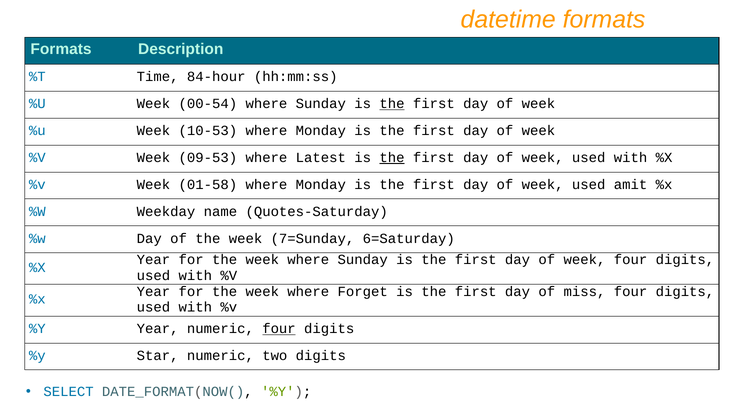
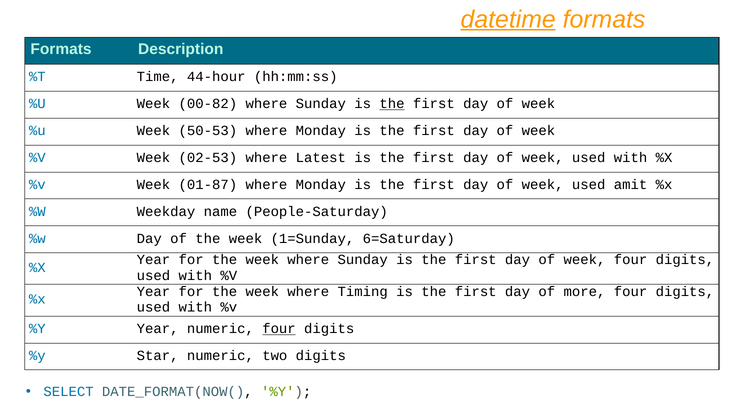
datetime underline: none -> present (508, 19)
84-hour: 84-hour -> 44-hour (216, 77)
00-54: 00-54 -> 00-82 (208, 104)
10-53: 10-53 -> 50-53 (208, 131)
09-53: 09-53 -> 02-53 (208, 158)
the underline: present -> none (392, 158)
01-58: 01-58 -> 01-87 (208, 185)
Quotes-Saturday: Quotes-Saturday -> People-Saturday (317, 212)
7=Sunday: 7=Sunday -> 1=Sunday (312, 239)
Forget: Forget -> Timing (363, 292)
miss: miss -> more (584, 292)
